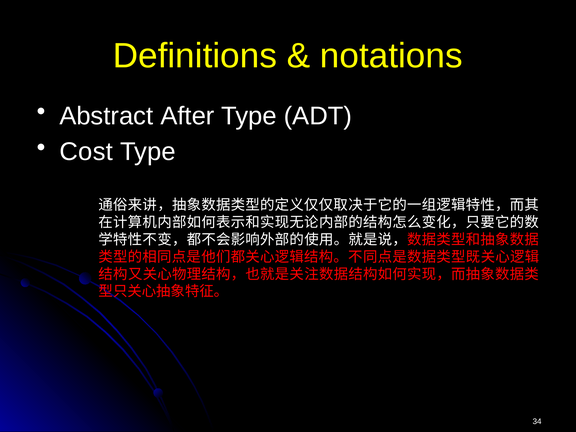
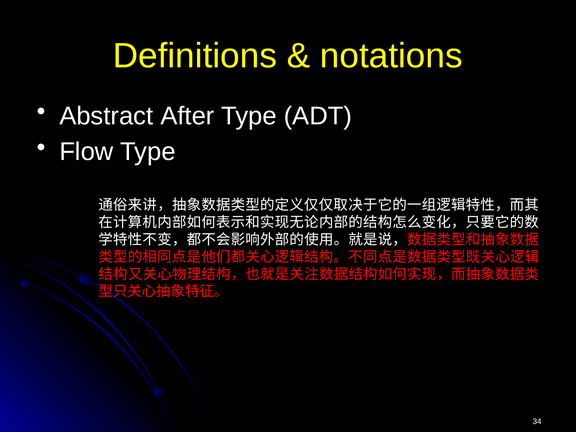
Cost: Cost -> Flow (86, 152)
